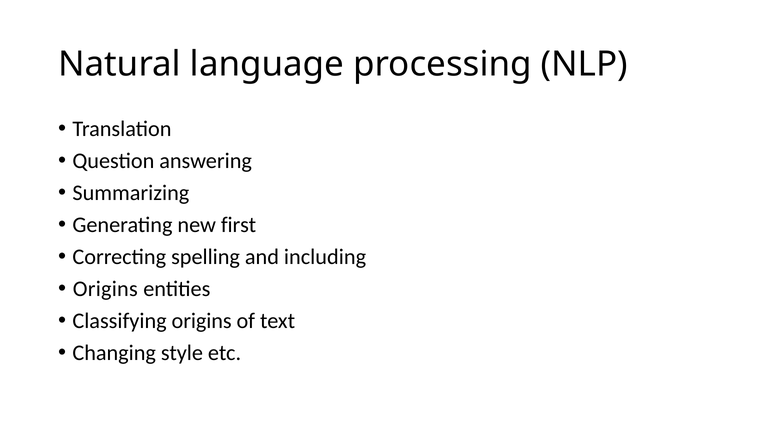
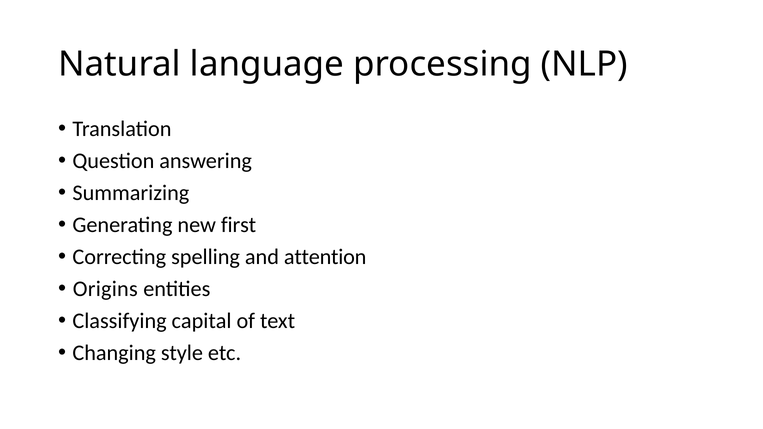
including: including -> attention (325, 257)
Classifying origins: origins -> capital (202, 321)
